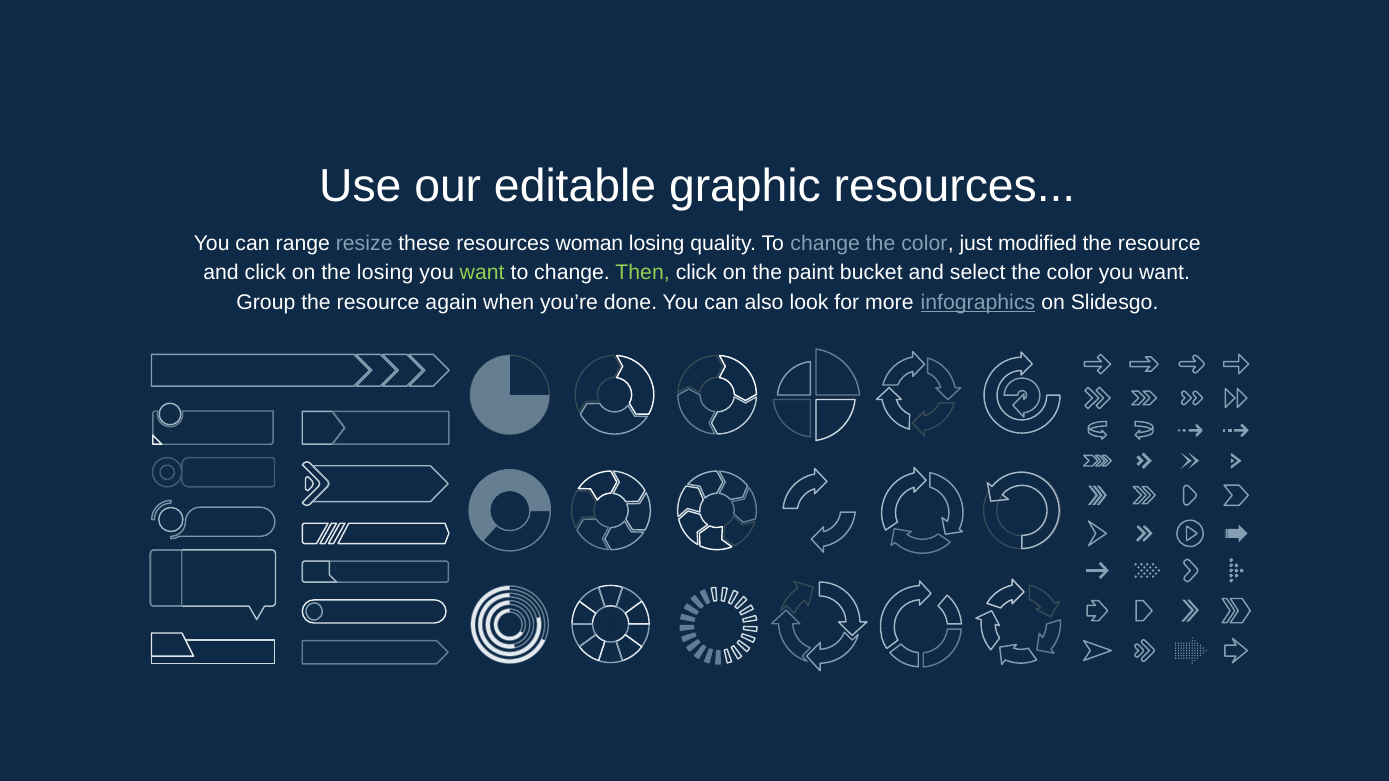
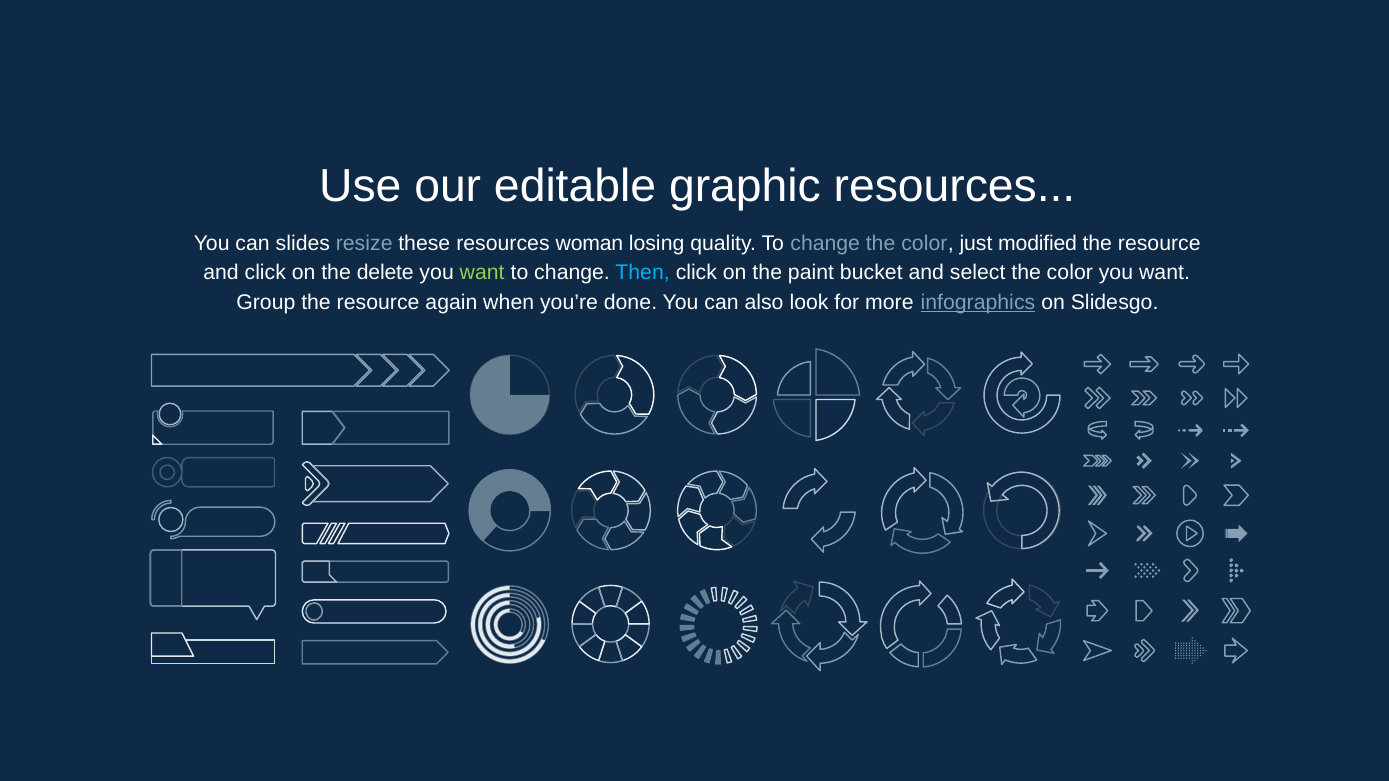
range: range -> slides (303, 244)
the losing: losing -> delete (385, 273)
Then colour: light green -> light blue (643, 273)
